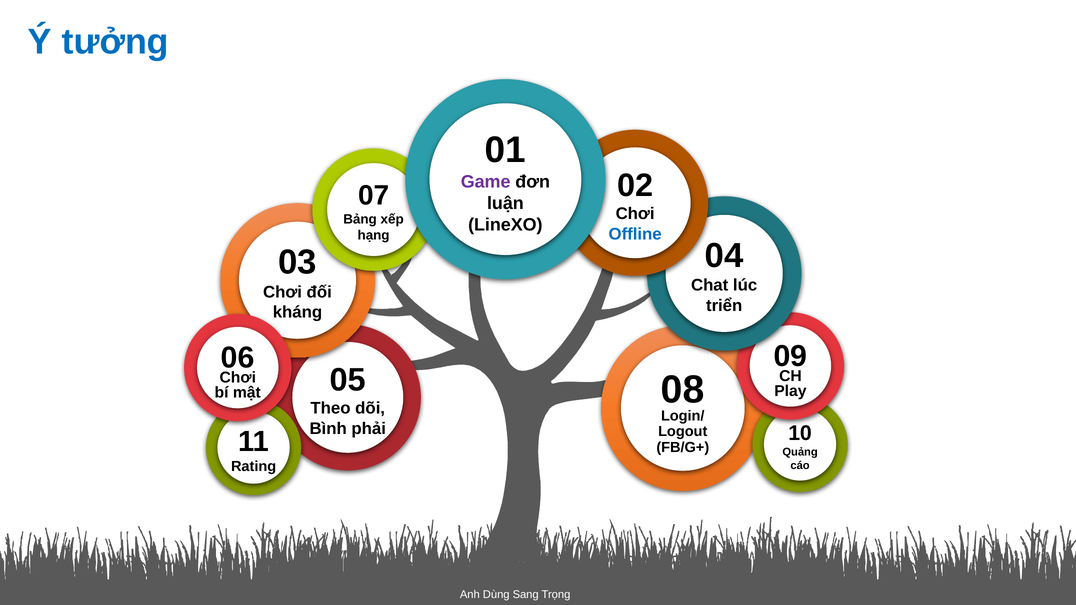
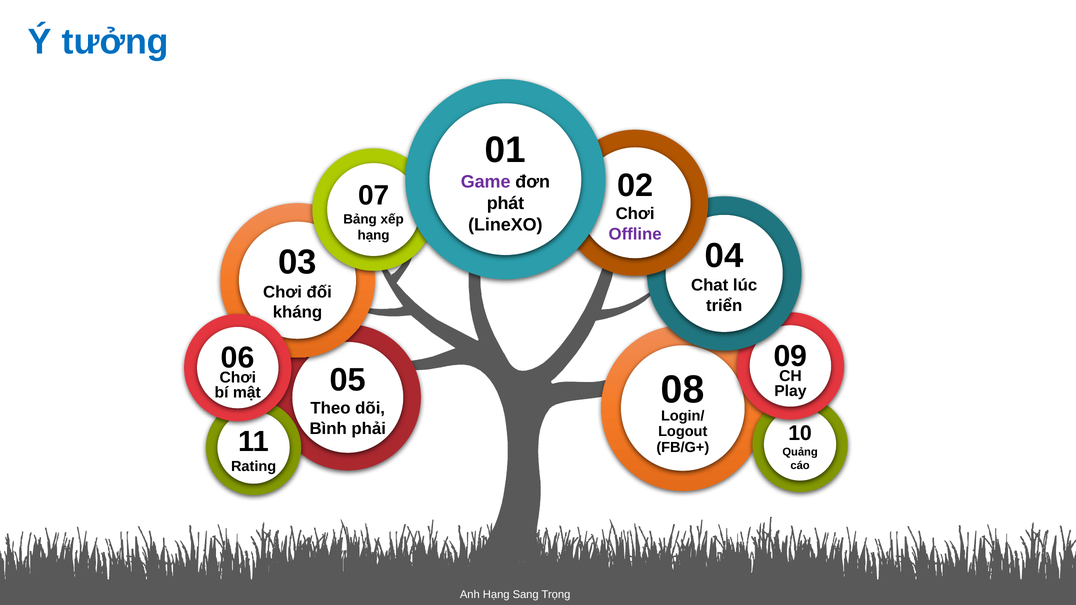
luận: luận -> phát (505, 203)
Offline colour: blue -> purple (635, 234)
Anh Dùng: Dùng -> Hạng (496, 595)
